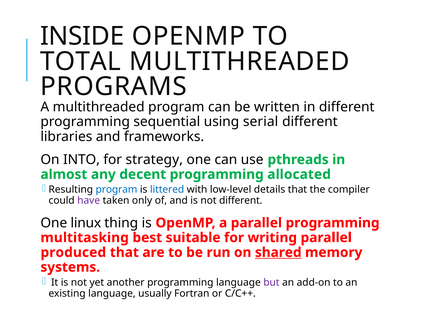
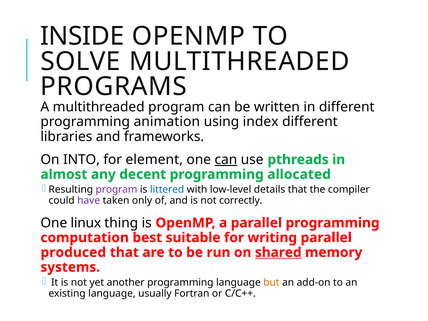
TOTAL: TOTAL -> SOLVE (81, 61)
sequential: sequential -> animation (167, 122)
serial: serial -> index (261, 122)
strategy: strategy -> element (154, 160)
can underline: none -> present (226, 160)
program colour: blue -> purple (116, 190)
not different: different -> correctly (241, 201)
multitasking: multitasking -> computation (85, 238)
but colour: purple -> orange (271, 282)
